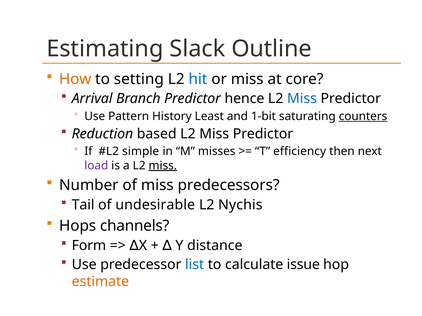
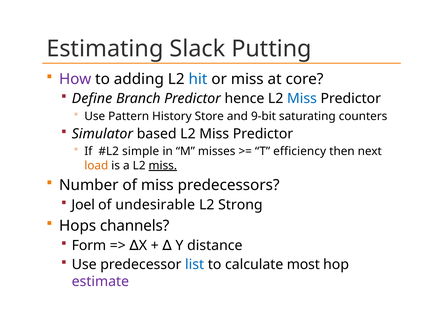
Outline: Outline -> Putting (271, 49)
How colour: orange -> purple (75, 79)
setting: setting -> adding (139, 79)
Arrival: Arrival -> Define (92, 99)
Least: Least -> Store (209, 116)
1-bit: 1-bit -> 9-bit (263, 116)
counters underline: present -> none (363, 116)
Reduction: Reduction -> Simulator (102, 134)
load colour: purple -> orange (96, 166)
Tail: Tail -> Joel (83, 205)
Nychis: Nychis -> Strong (240, 205)
issue: issue -> most (303, 265)
estimate colour: orange -> purple (100, 282)
